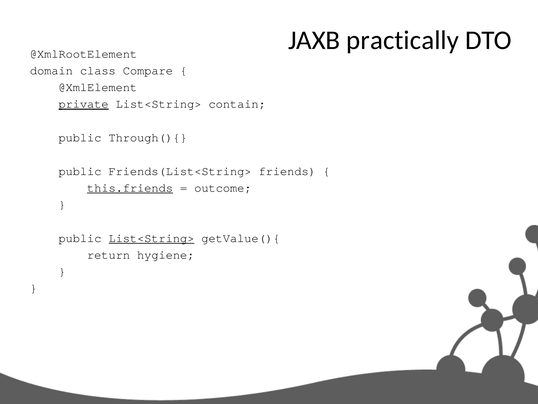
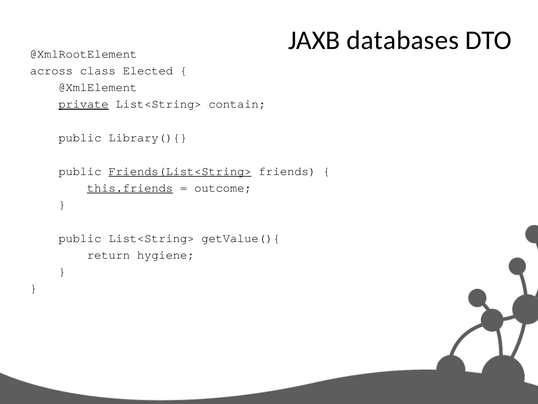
practically: practically -> databases (403, 40)
domain: domain -> across (51, 70)
Compare: Compare -> Elected (148, 70)
Through(){: Through(){ -> Library(){ (148, 137)
Friends(List<String> underline: none -> present (180, 171)
List<String> underline: present -> none (151, 238)
